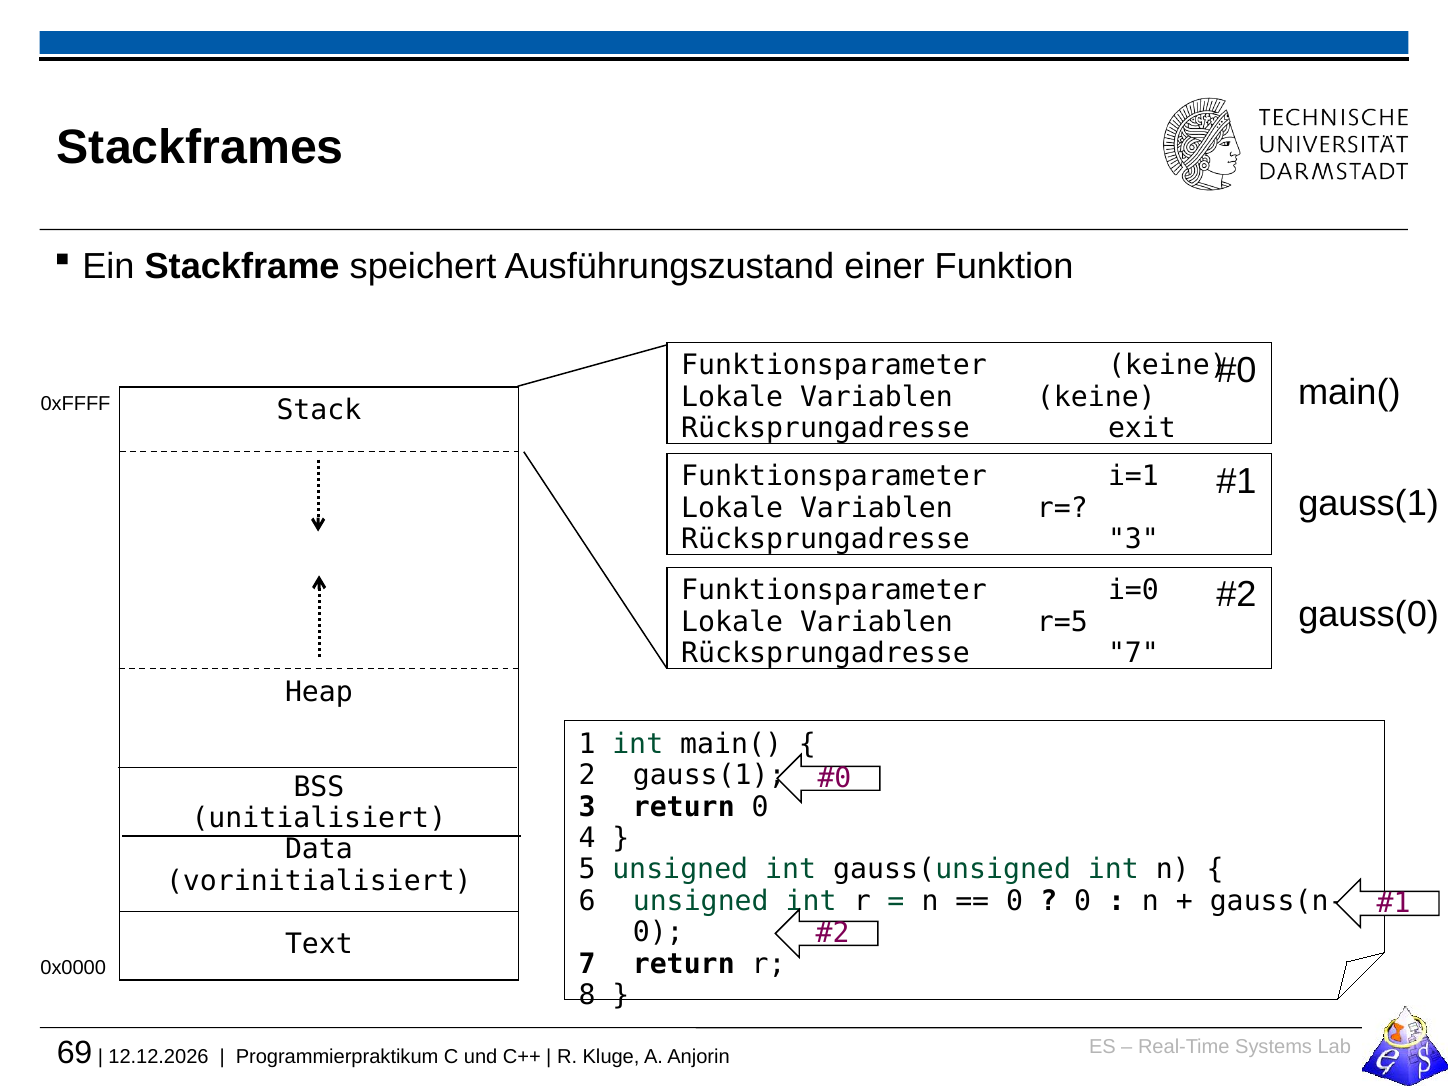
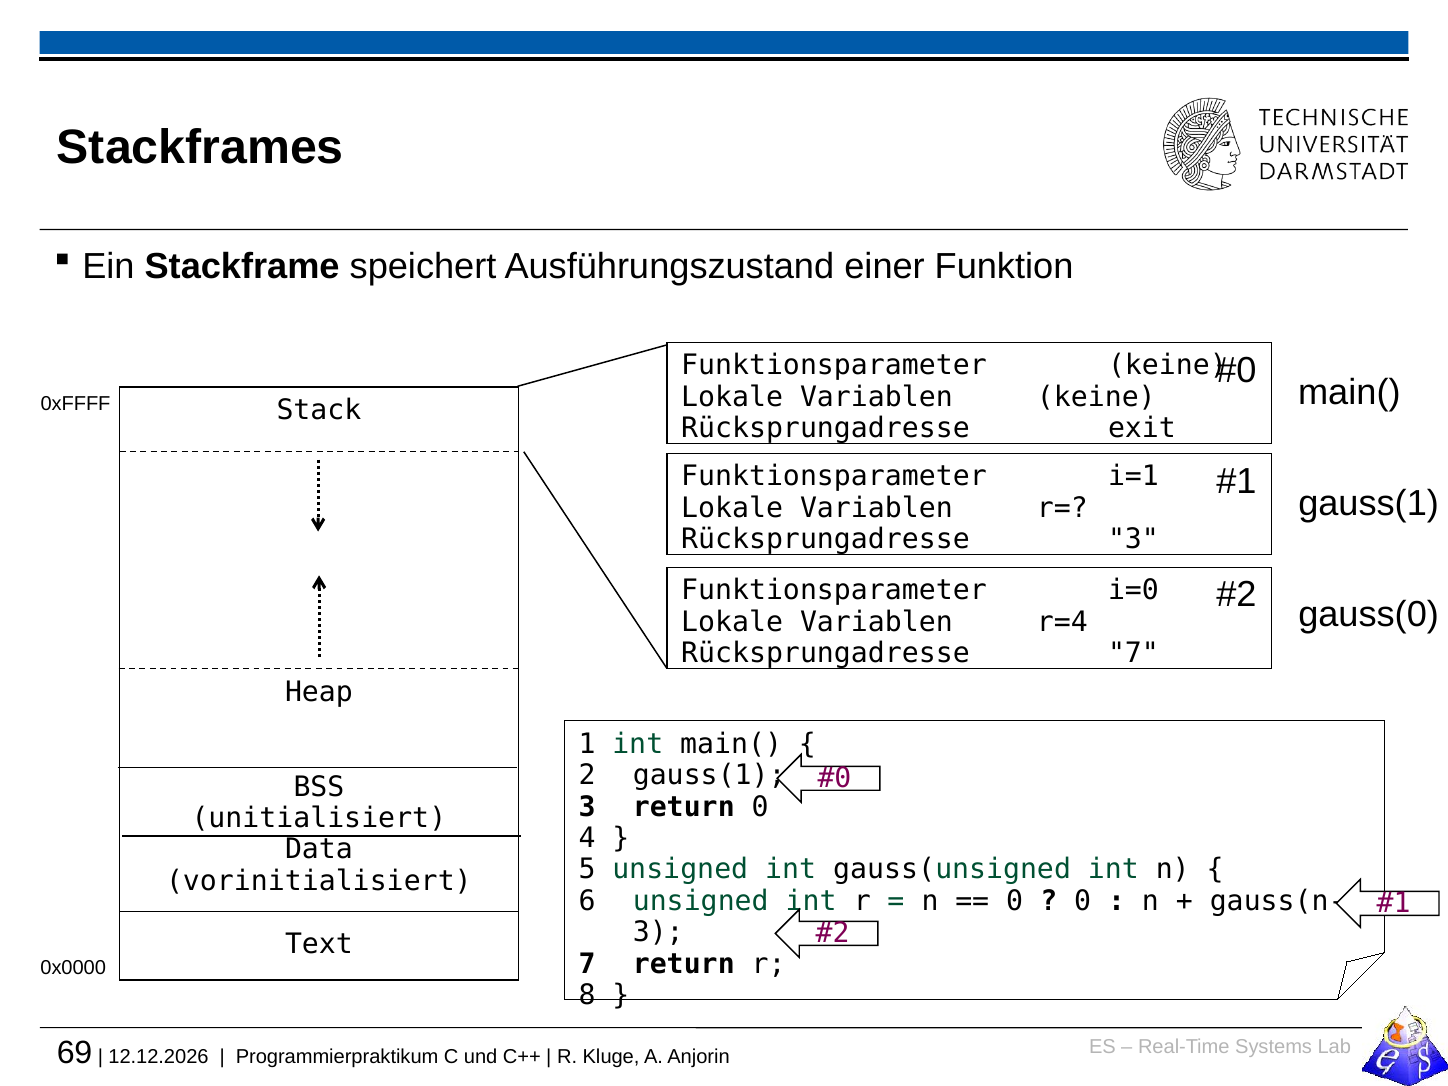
r=5: r=5 -> r=4 (1062, 622)
0: 0 -> 3 (658, 932)
